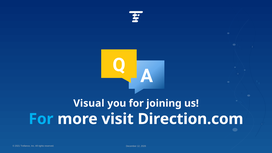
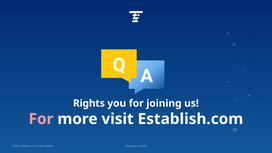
Visual: Visual -> Rights (89, 103)
For colour: light blue -> pink (41, 119)
Direction.com: Direction.com -> Establish.com (190, 119)
